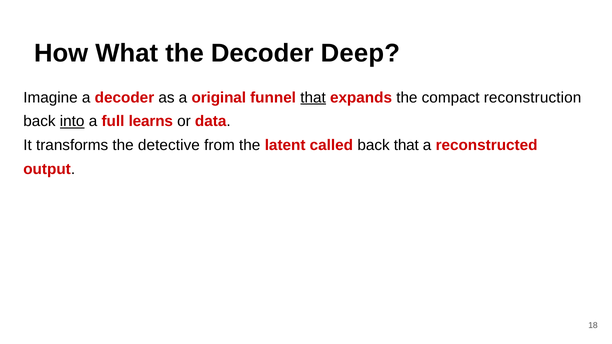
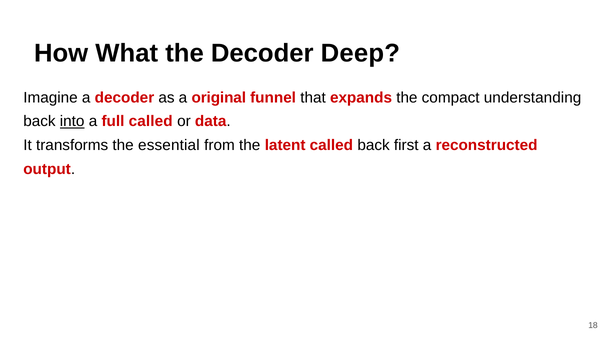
that underline: present -> none (313, 98)
reconstruction: reconstruction -> understanding (533, 98)
full learns: learns -> called (151, 121)
detective: detective -> essential (169, 145)
back that: that -> first (406, 145)
